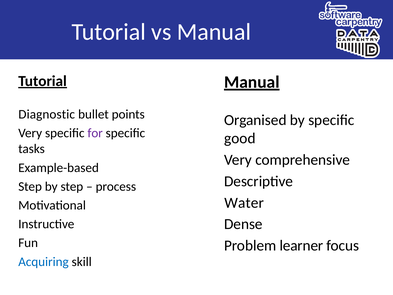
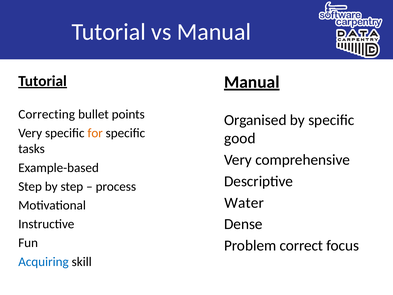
Diagnostic: Diagnostic -> Correcting (47, 114)
for colour: purple -> orange (95, 133)
learner: learner -> correct (301, 245)
